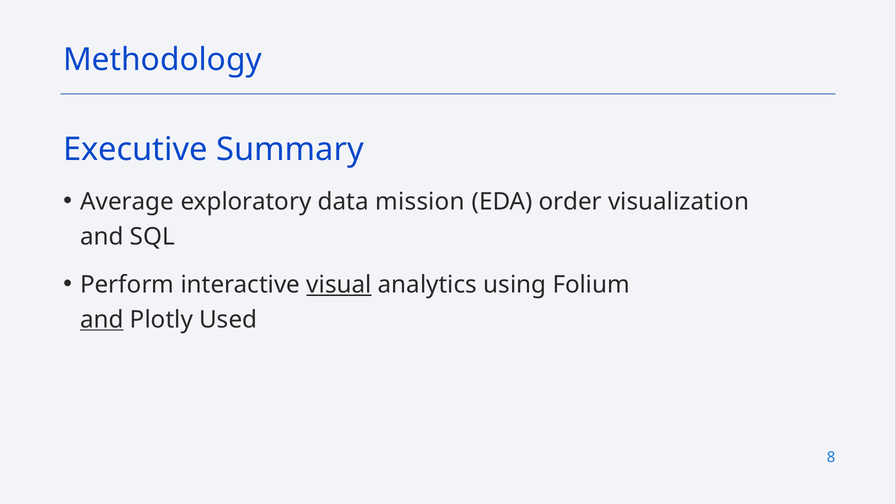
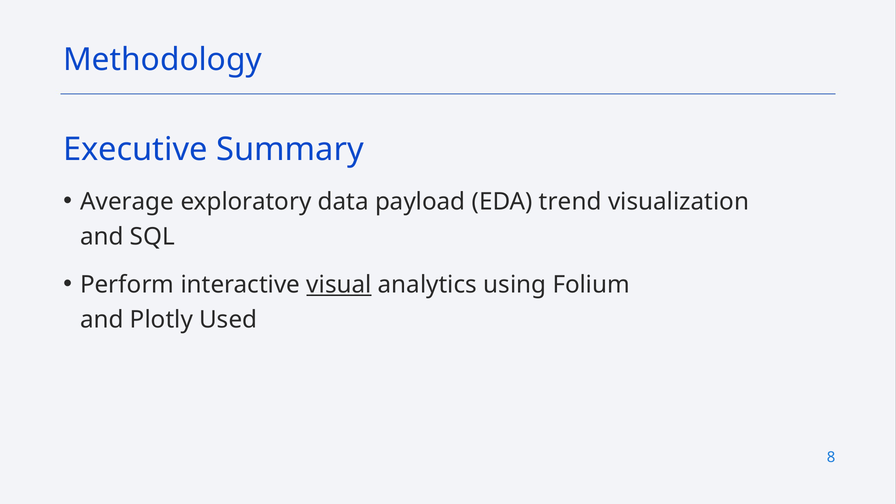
mission: mission -> payload (420, 202)
order: order -> trend (570, 202)
and underline: present -> none (102, 320)
